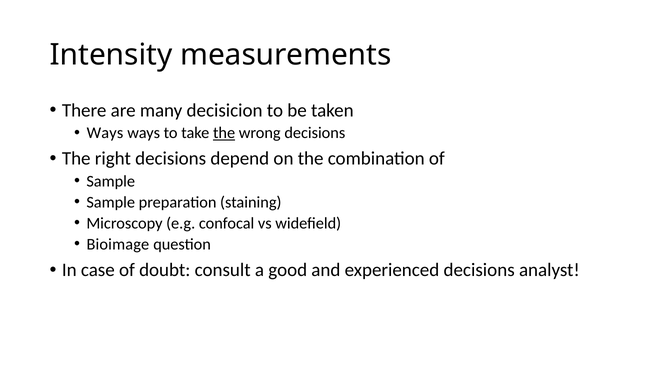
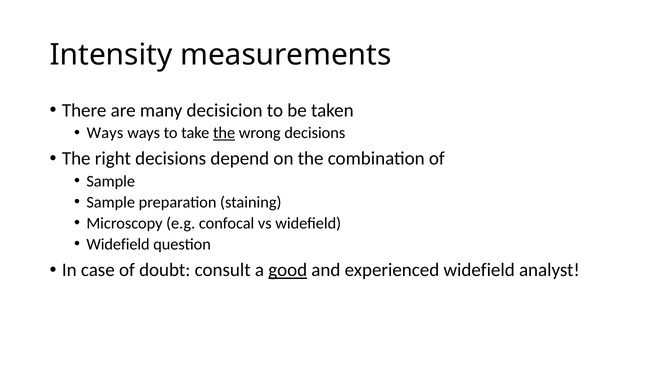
Bioimage: Bioimage -> Widefield (118, 244)
good underline: none -> present (288, 270)
experienced decisions: decisions -> widefield (479, 270)
